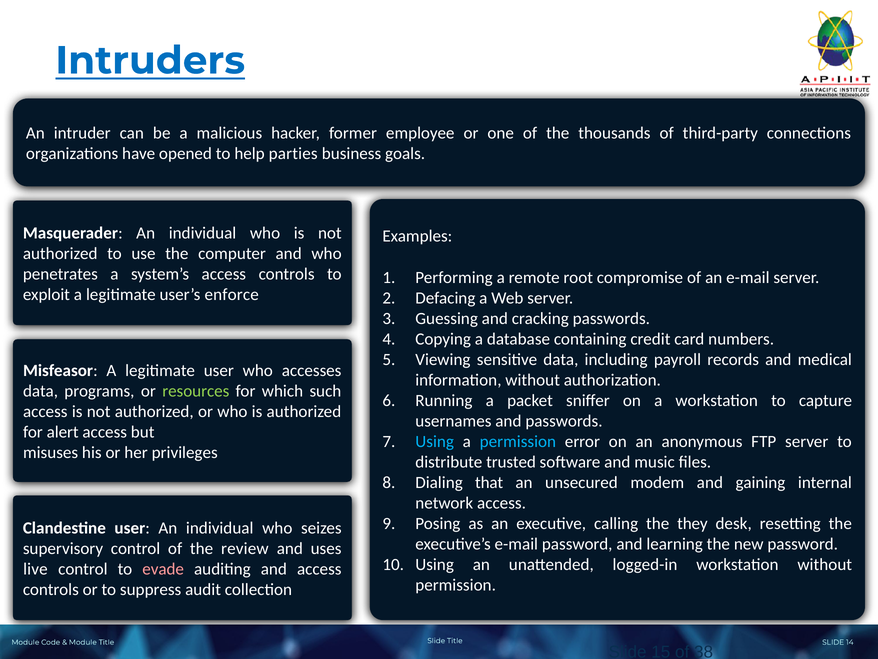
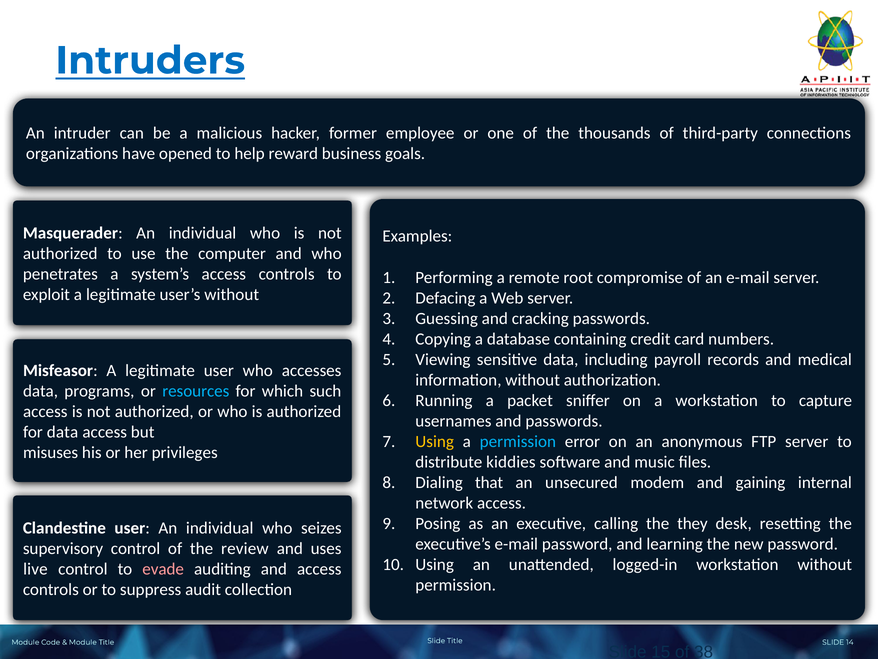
parties: parties -> reward (293, 154)
user’s enforce: enforce -> without (232, 295)
resources colour: light green -> light blue (196, 391)
for alert: alert -> data (63, 432)
Using colour: light blue -> yellow (435, 441)
trusted: trusted -> kiddies (511, 462)
